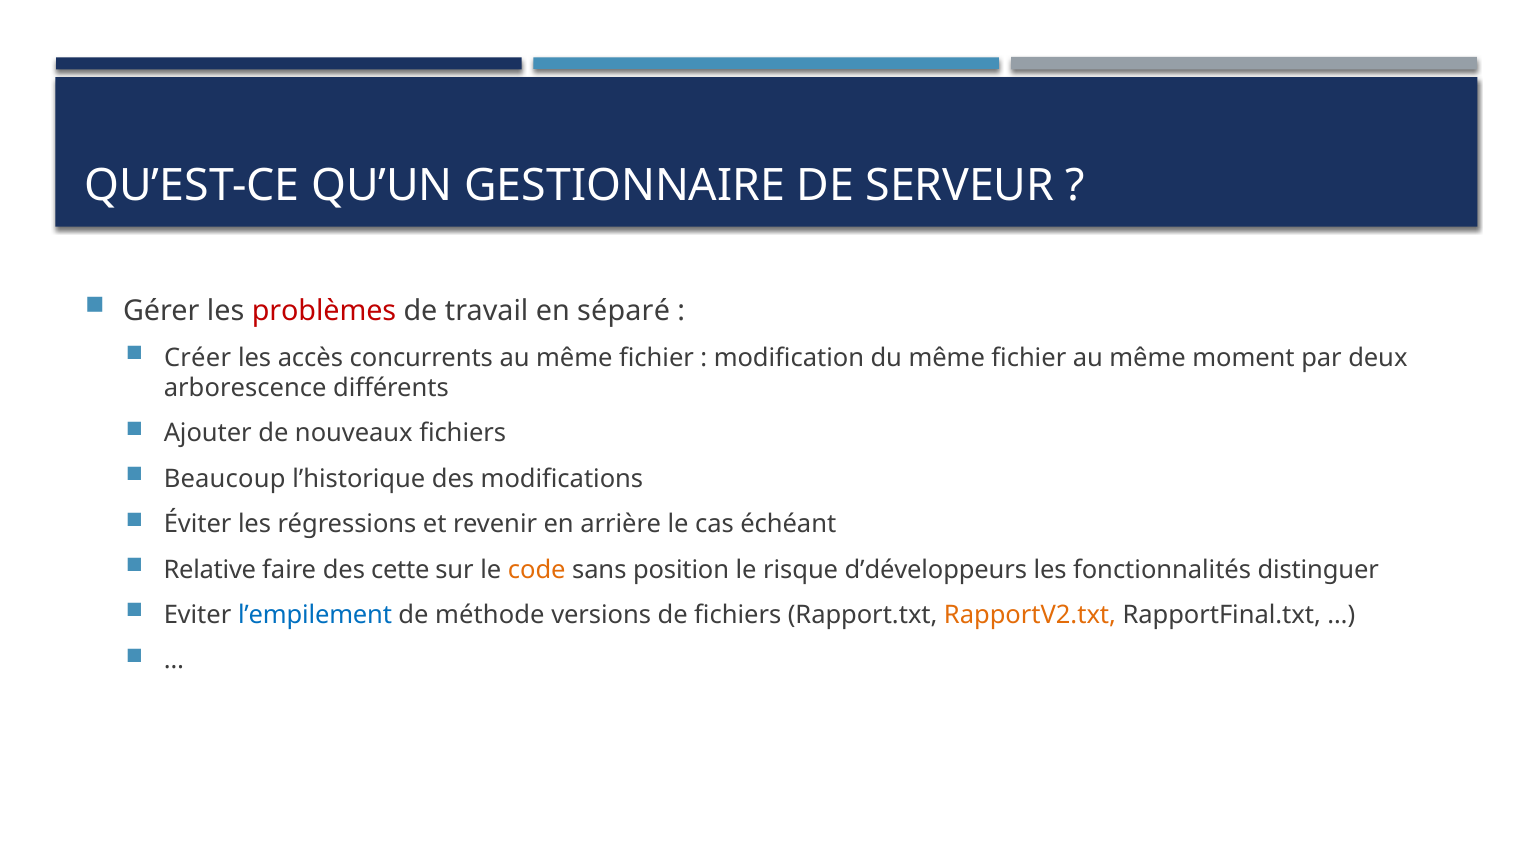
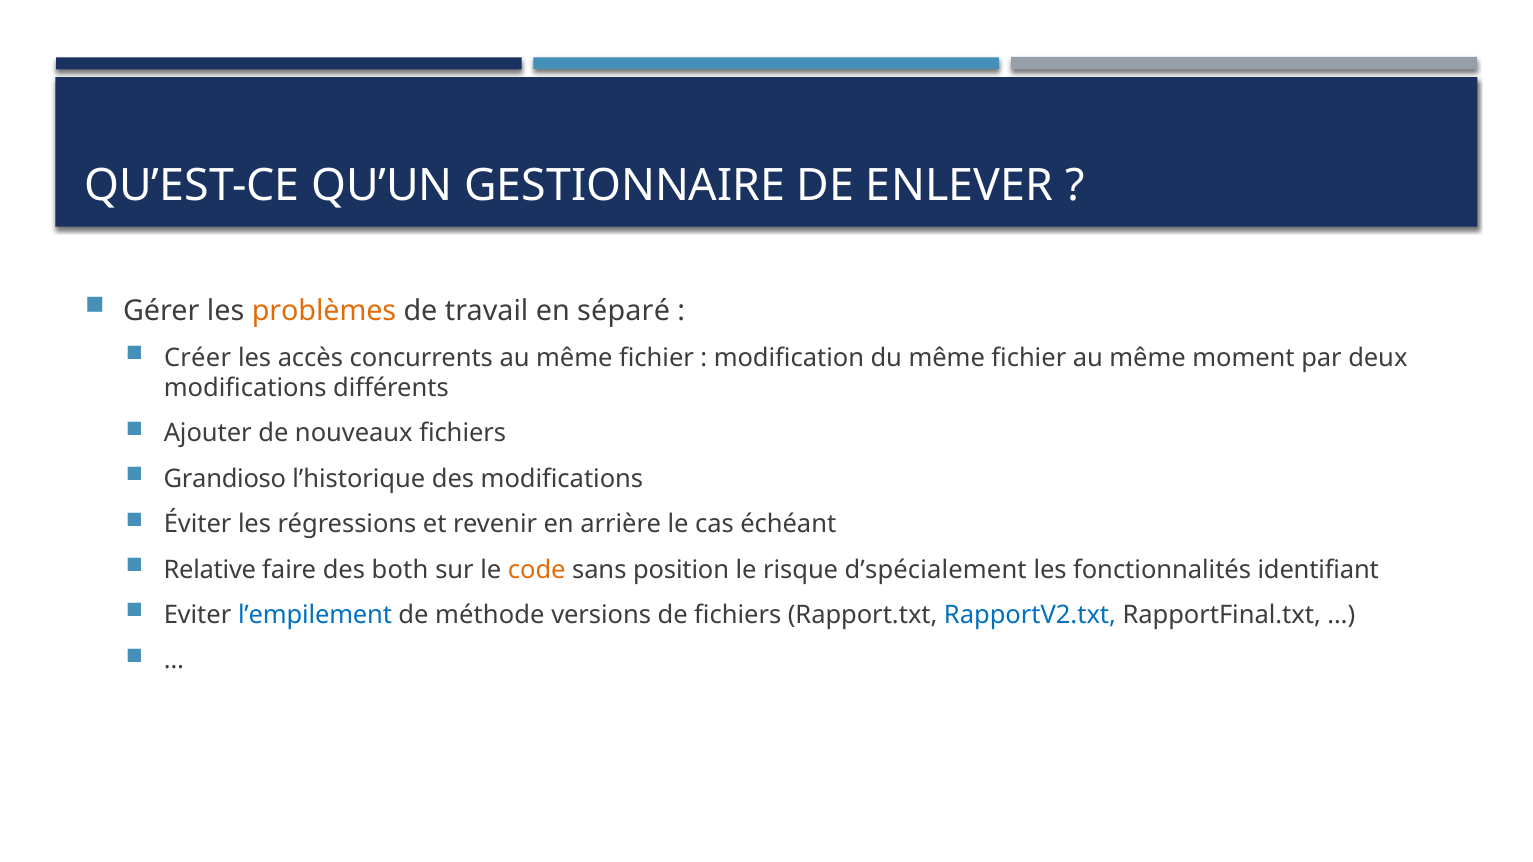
SERVEUR: SERVEUR -> ENLEVER (960, 186)
problèmes colour: red -> orange (324, 311)
arborescence: arborescence -> modifications (245, 388)
Beaucoup: Beaucoup -> Grandioso (225, 479)
cette: cette -> both (400, 570)
d’développeurs: d’développeurs -> d’spécialement (936, 570)
distinguer: distinguer -> identifiant (1318, 570)
RapportV2.txt colour: orange -> blue (1030, 615)
